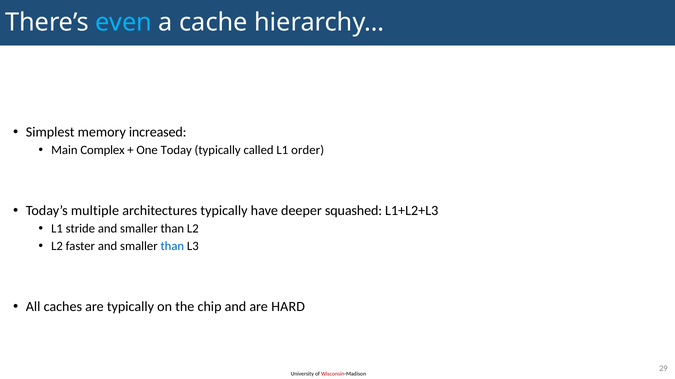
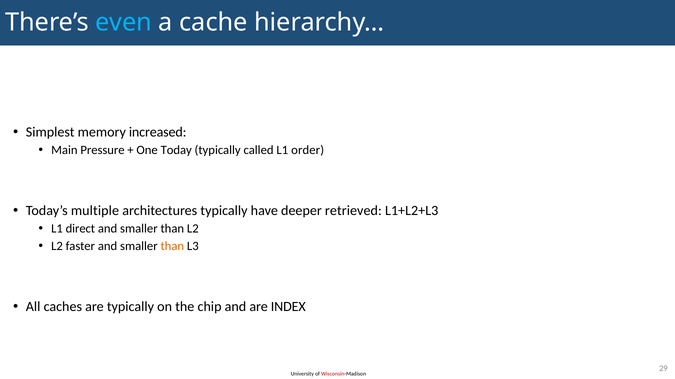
Complex: Complex -> Pressure (102, 150)
squashed: squashed -> retrieved (353, 211)
stride: stride -> direct (80, 229)
than colour: blue -> orange (172, 246)
HARD: HARD -> INDEX (288, 307)
